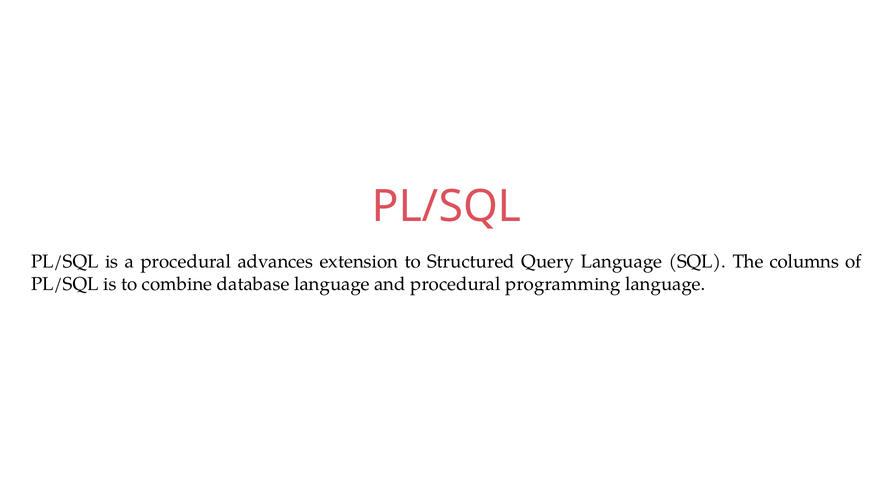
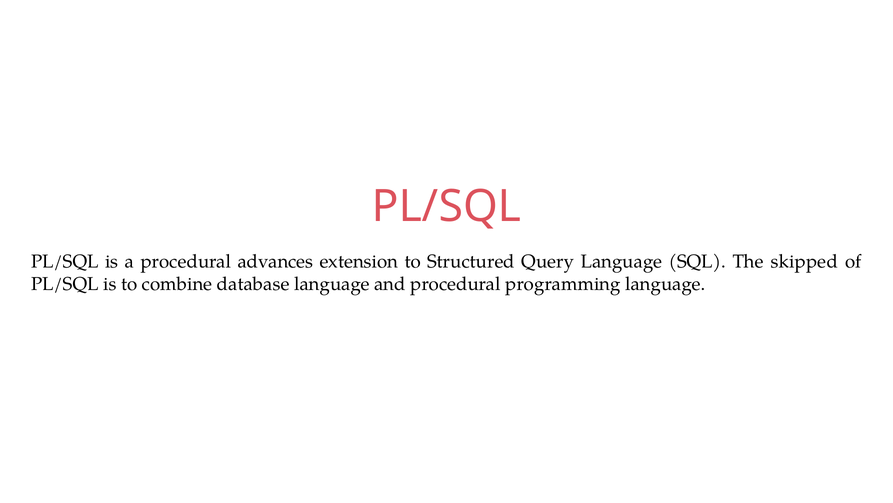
columns: columns -> skipped (804, 261)
